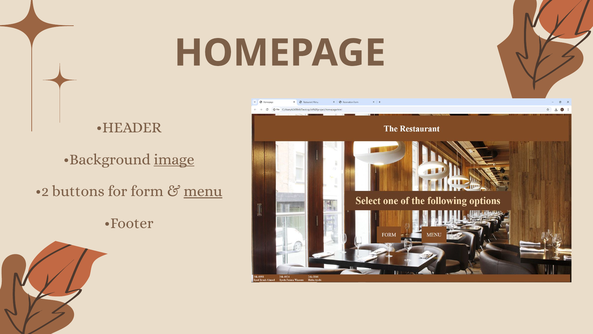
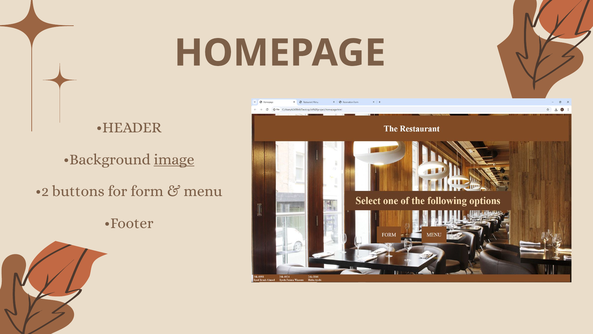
menu underline: present -> none (203, 191)
